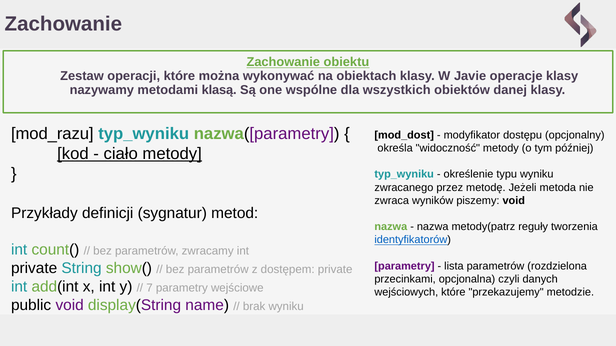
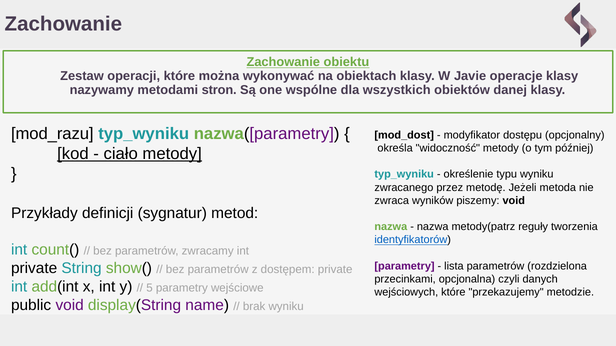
klasą: klasą -> stron (219, 90)
7: 7 -> 5 (149, 288)
